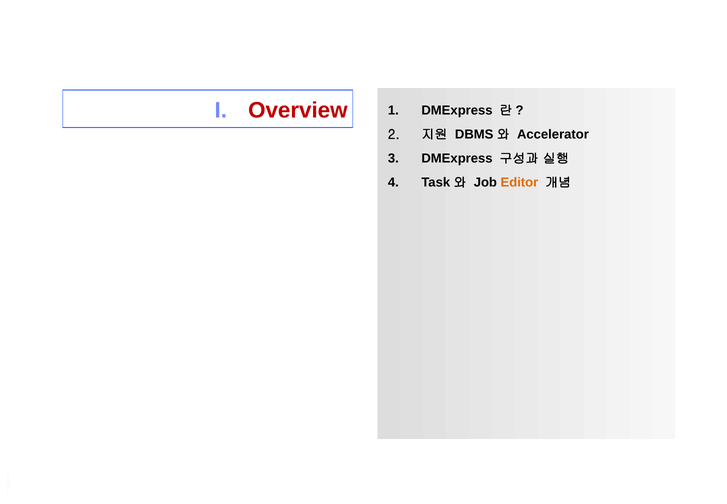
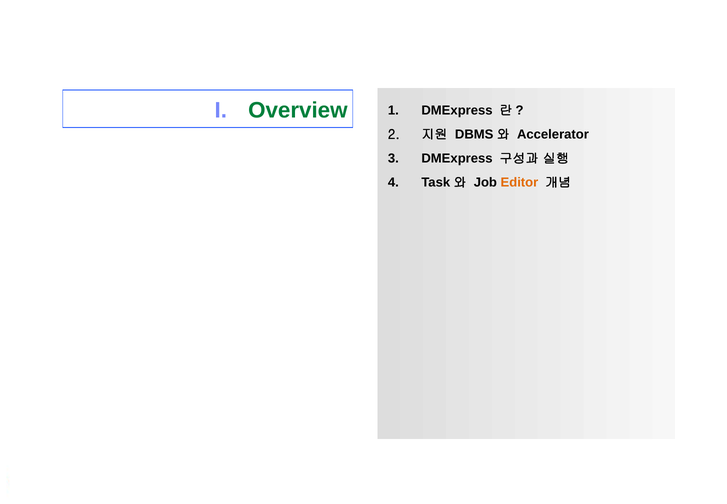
Overview colour: red -> green (298, 110)
